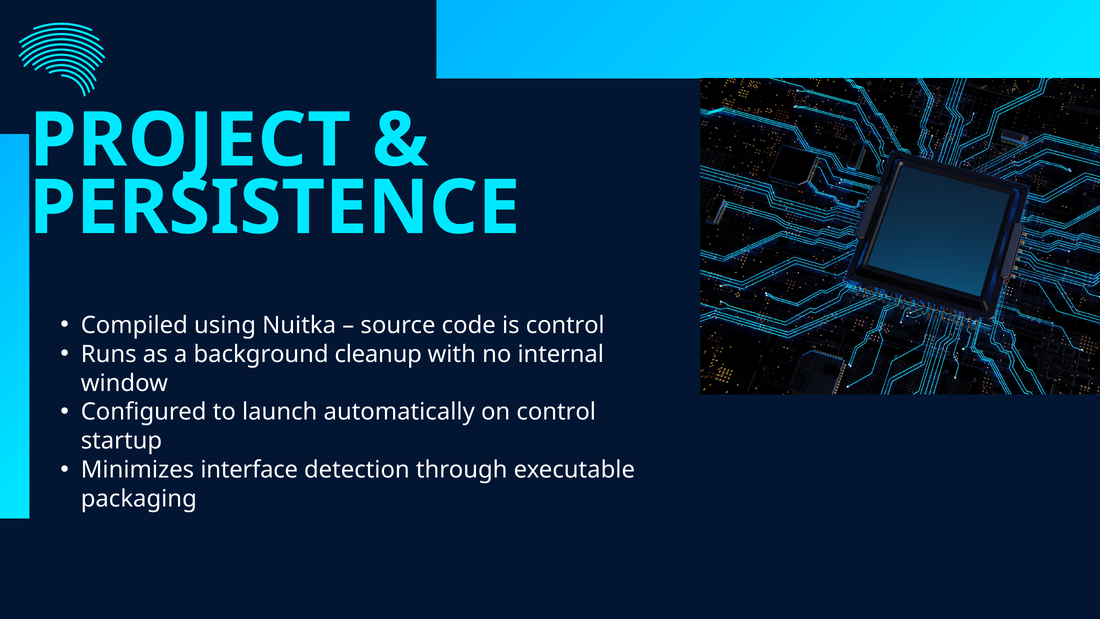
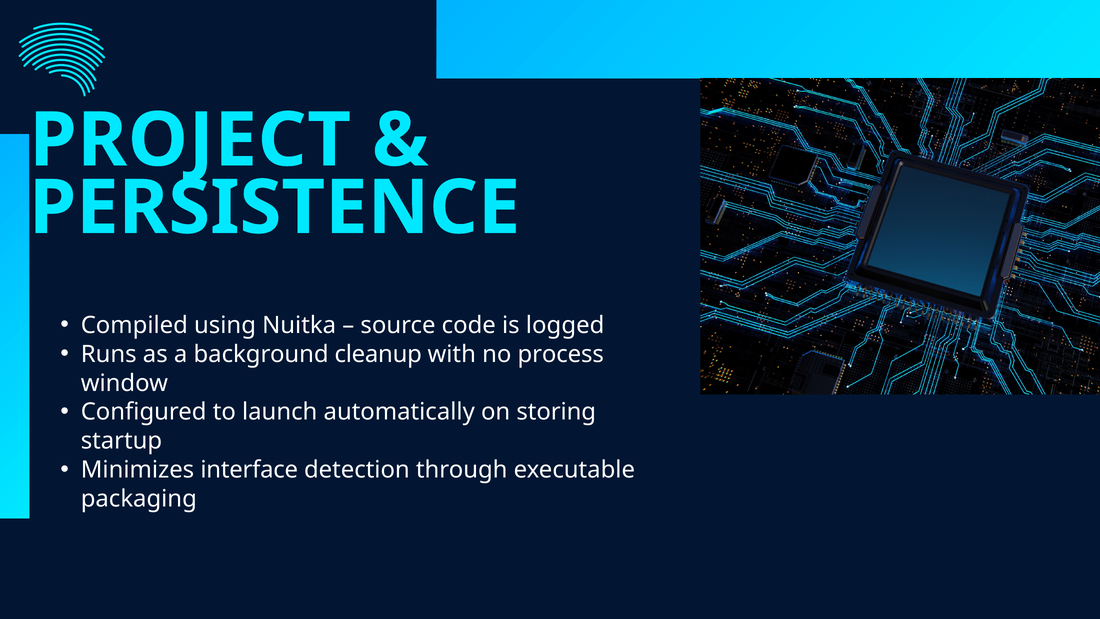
is control: control -> logged (565, 325)
internal: internal -> process (561, 354)
on control: control -> storing (556, 412)
